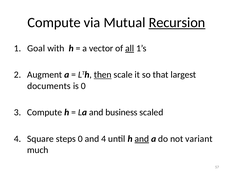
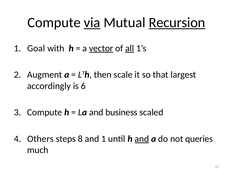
via underline: none -> present (92, 23)
vector underline: none -> present (101, 48)
then underline: present -> none (103, 75)
documents: documents -> accordingly (49, 86)
is 0: 0 -> 6 (83, 86)
Square: Square -> Others (40, 139)
steps 0: 0 -> 8 (80, 139)
and 4: 4 -> 1 (104, 139)
variant: variant -> queries (199, 139)
